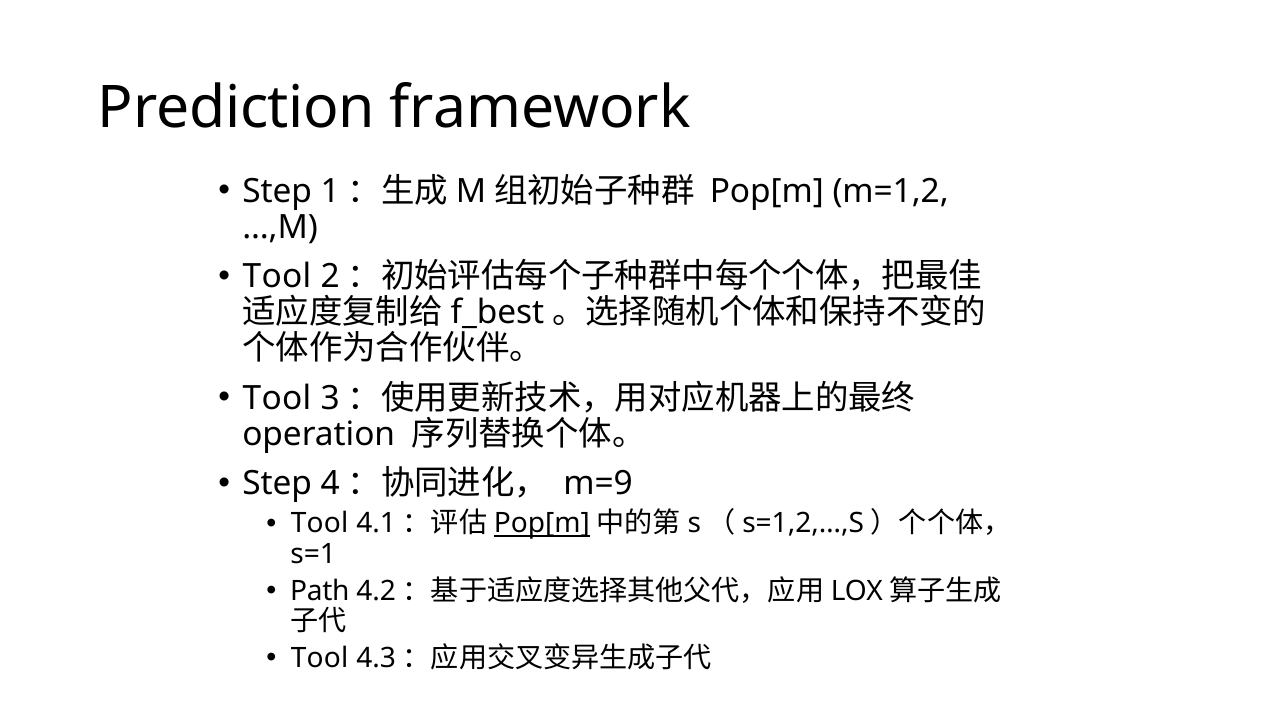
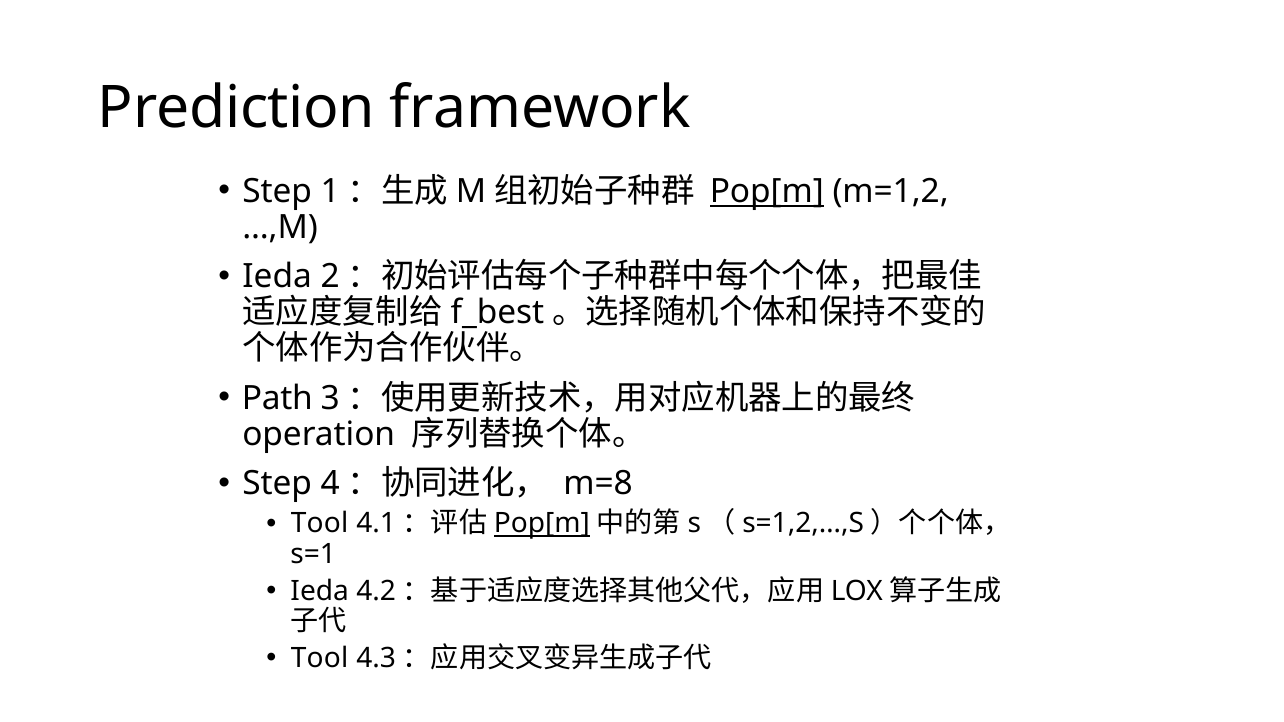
Pop[m underline: none -> present (767, 191)
Tool: Tool -> Ieda (277, 277)
Tool: Tool -> Path (277, 398)
m=9: m=9 -> m=8 (598, 484)
Path: Path -> Ieda (320, 591)
